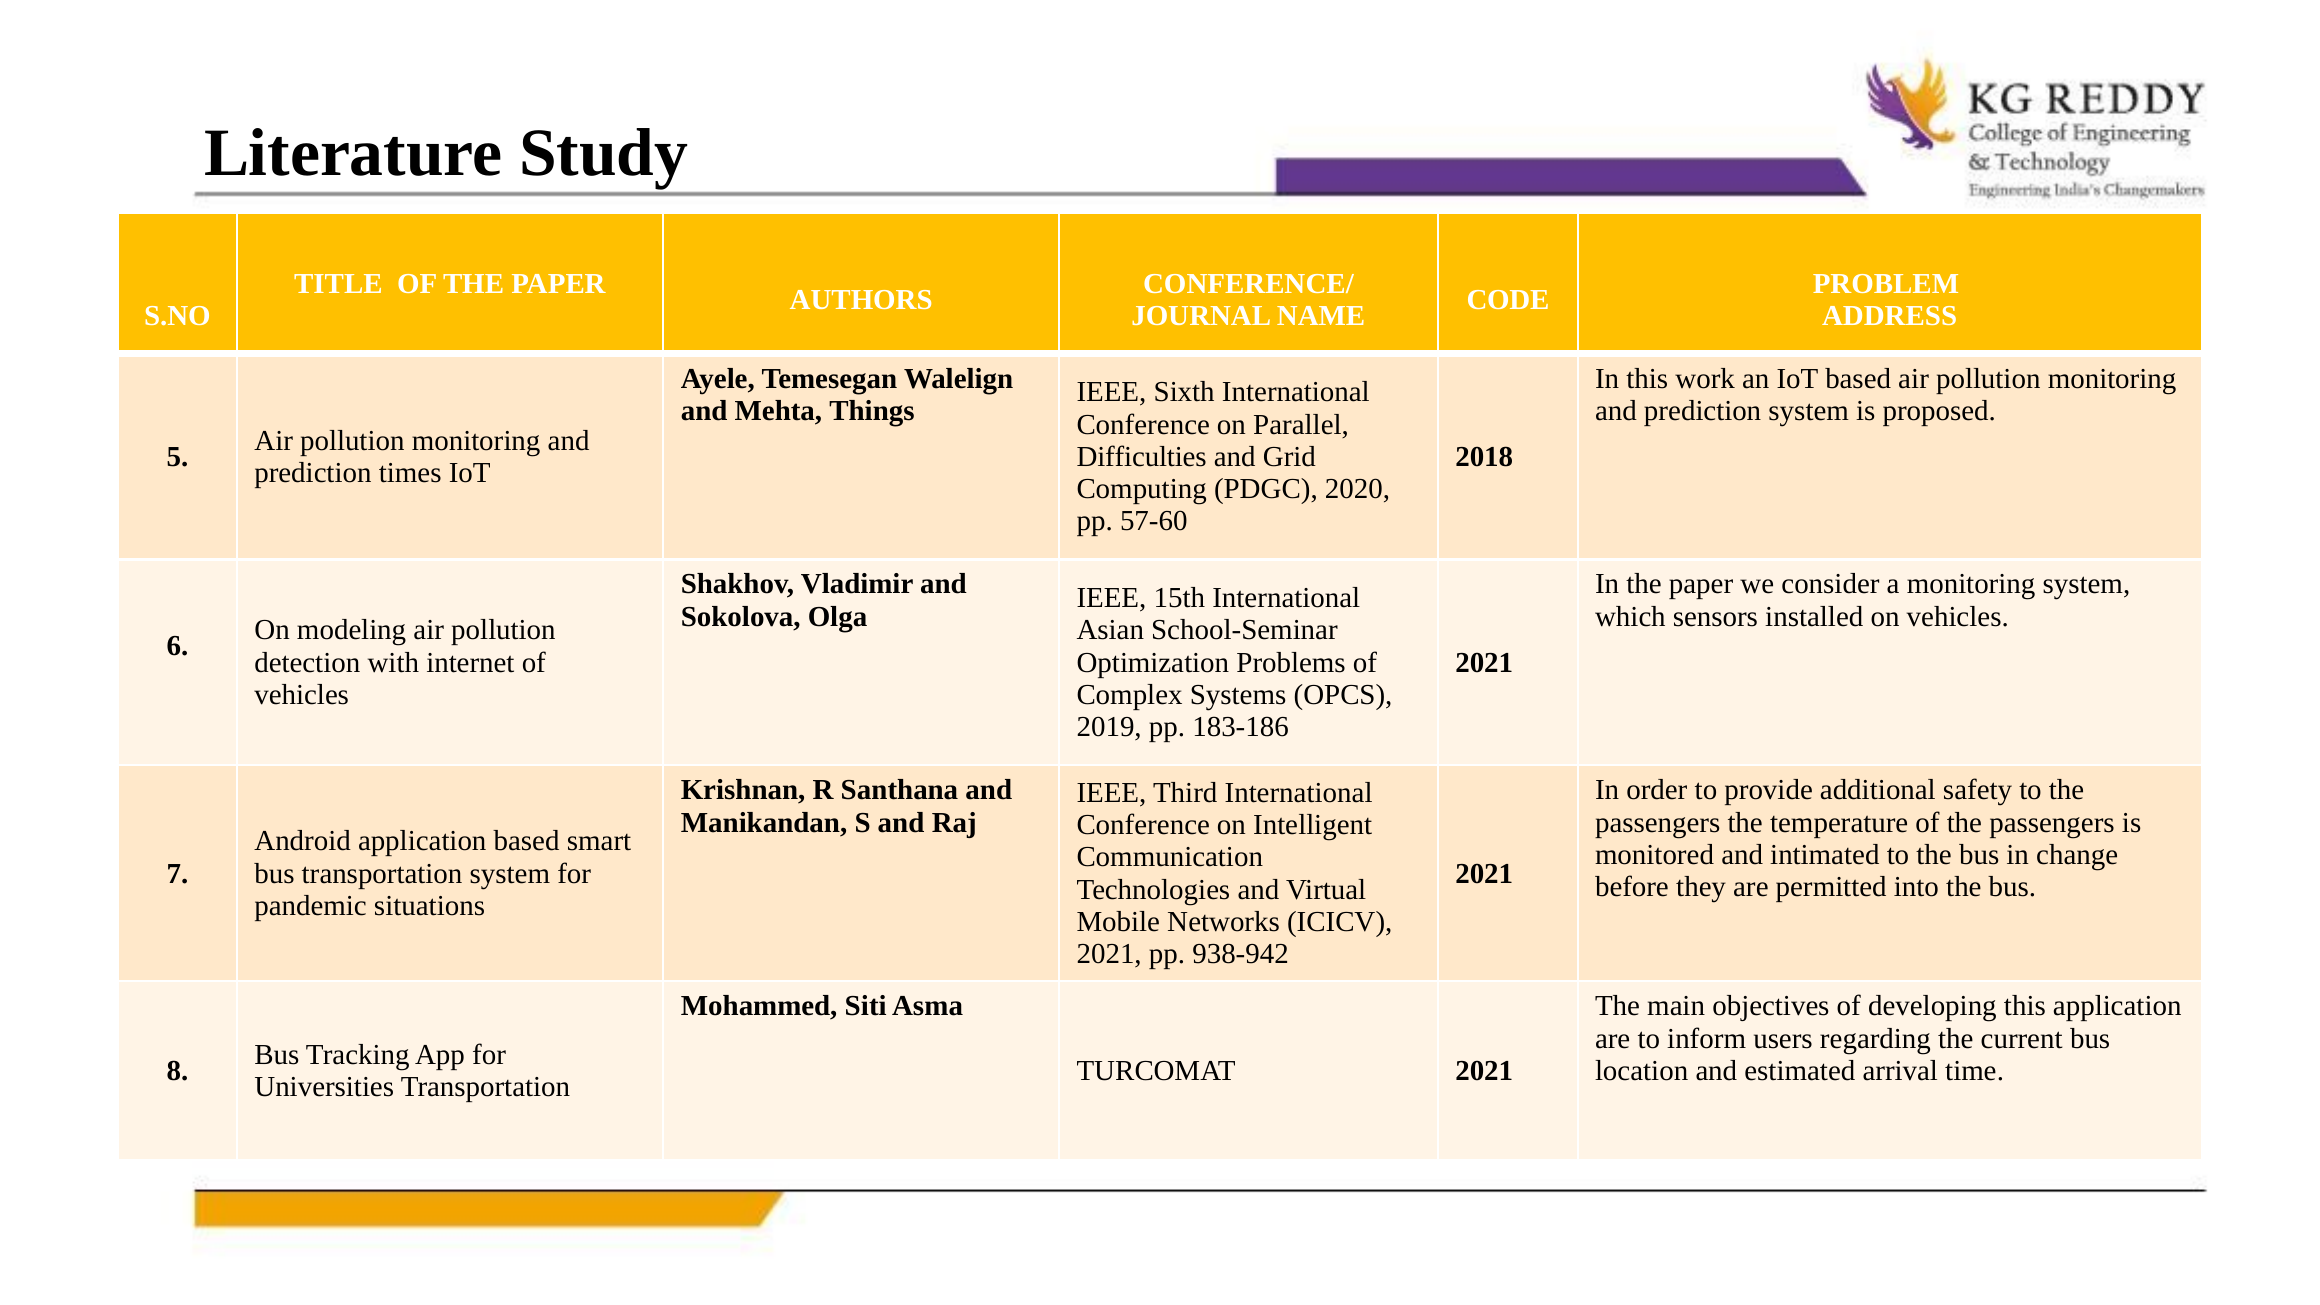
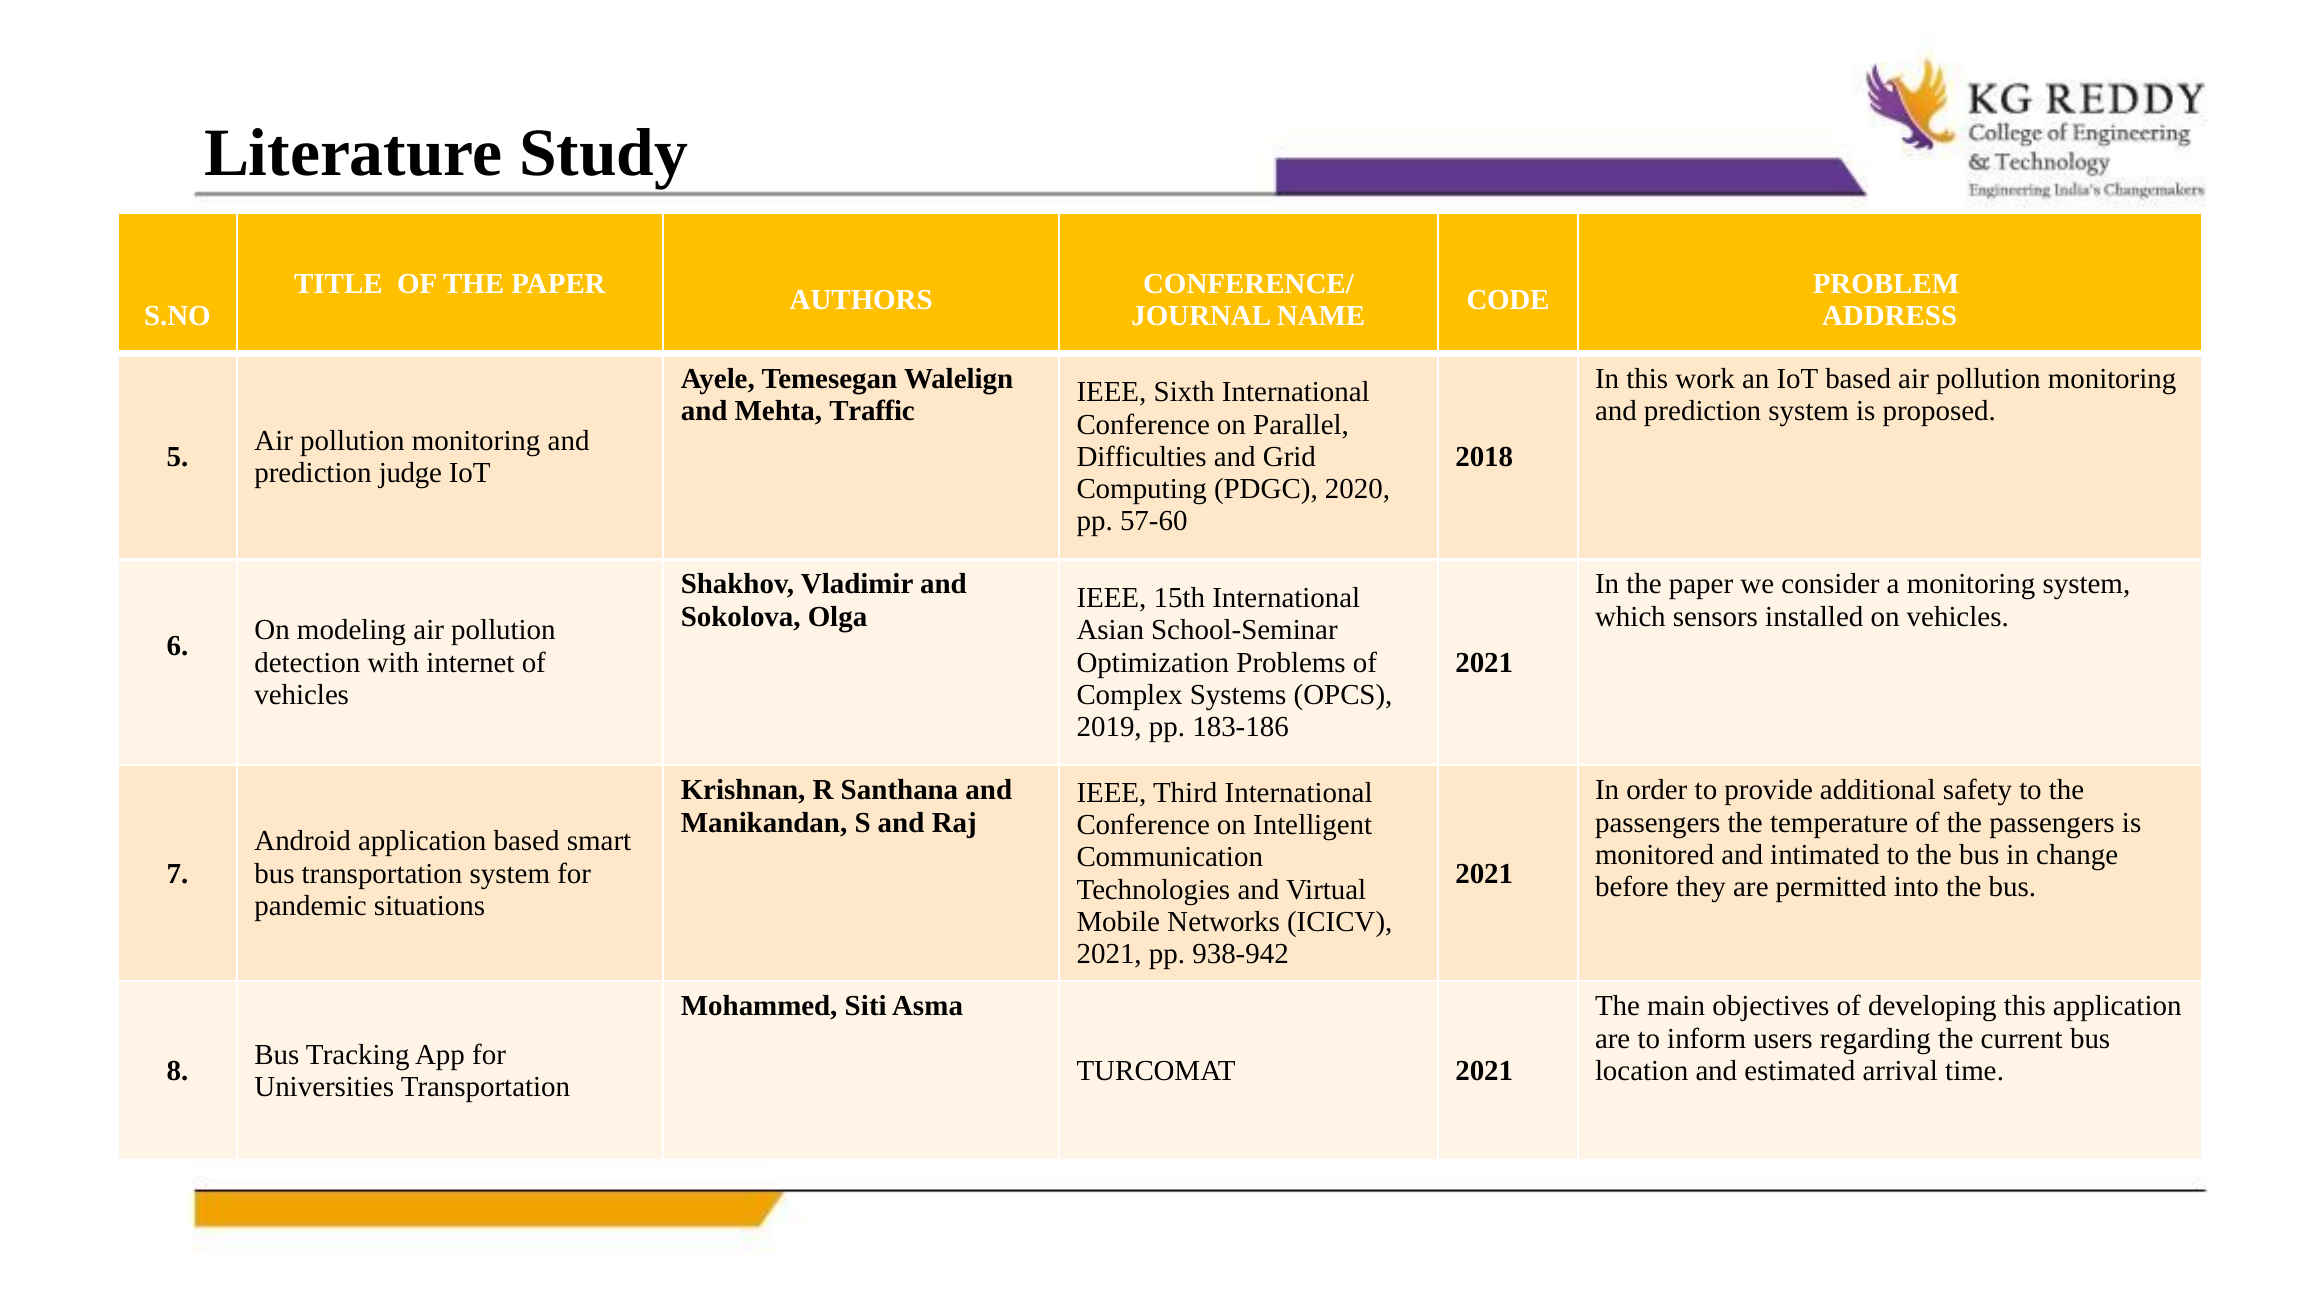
Things: Things -> Traffic (872, 411)
times: times -> judge (410, 473)
